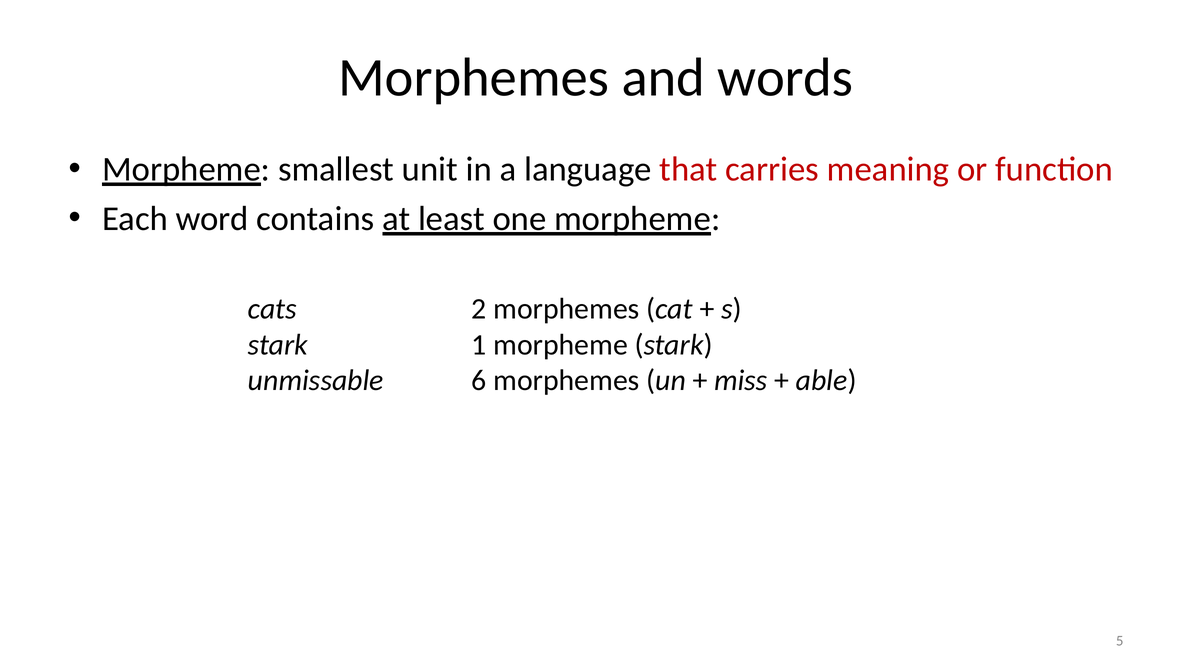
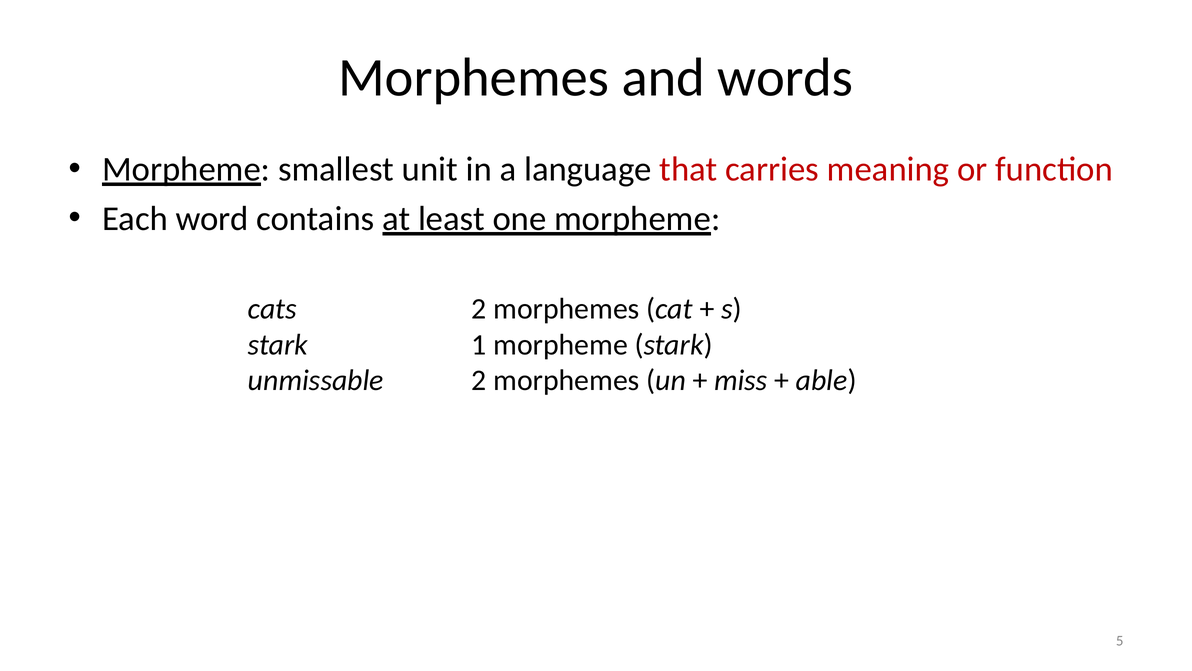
unmissable 6: 6 -> 2 (479, 380)
